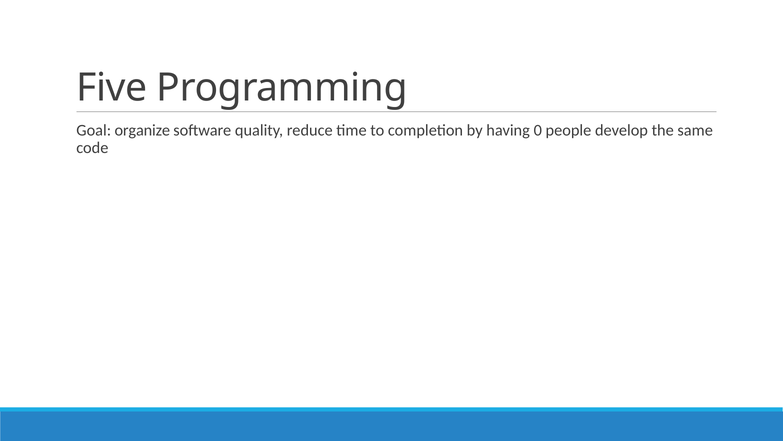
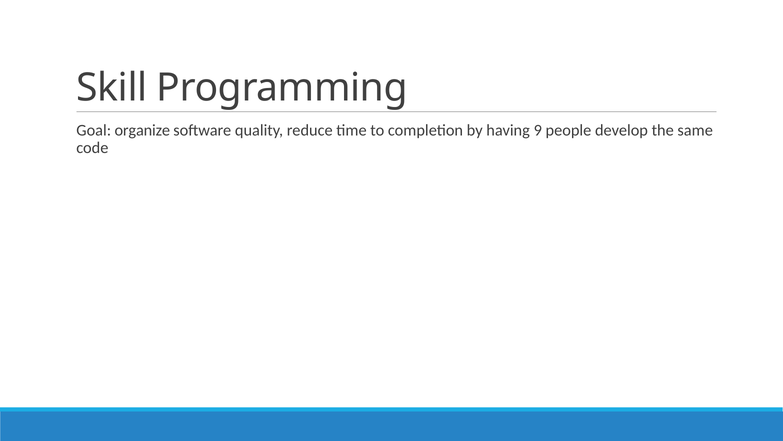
Five: Five -> Skill (112, 88)
0: 0 -> 9 (538, 130)
